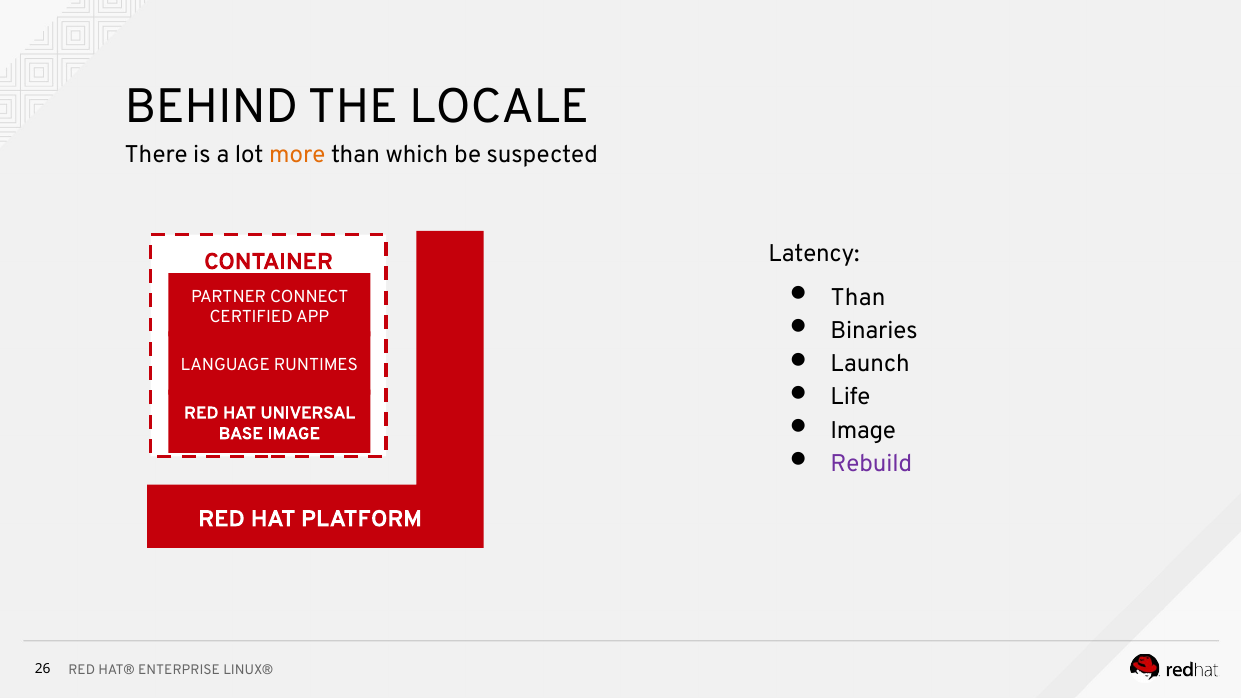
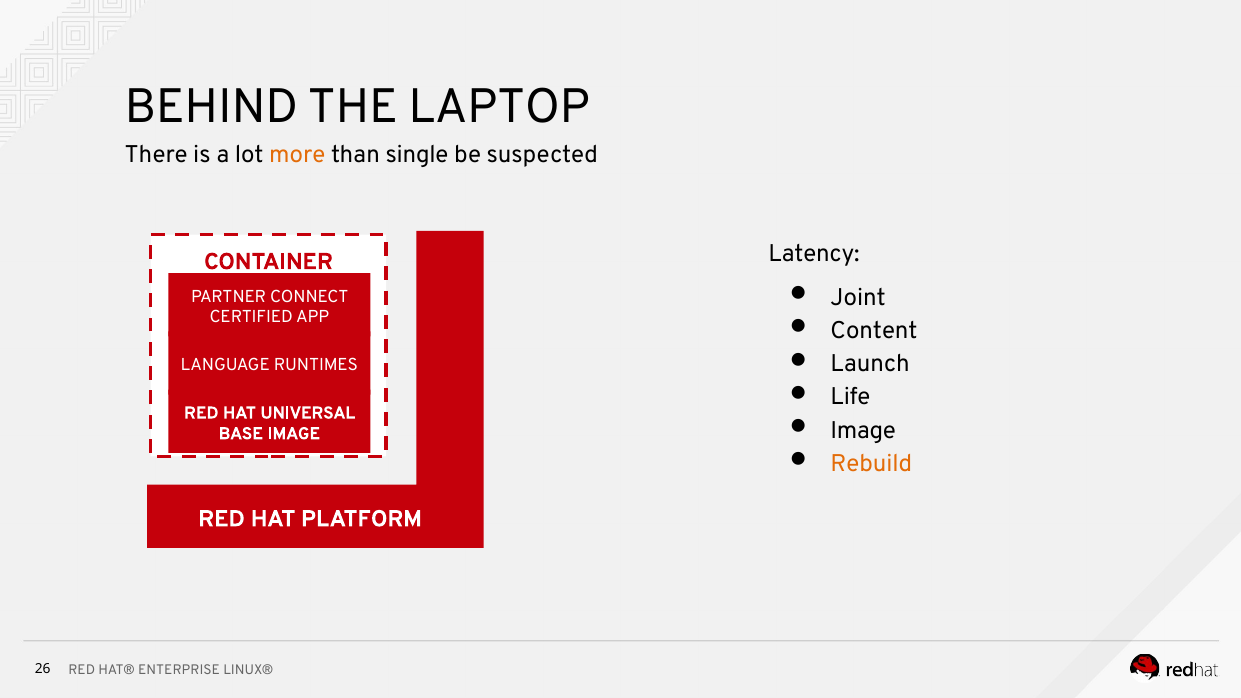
LOCALE: LOCALE -> LAPTOP (499, 106)
which: which -> single (417, 155)
Than: Than -> Joint (858, 297)
Binaries: Binaries -> Content (874, 330)
Rebuild colour: purple -> orange (871, 464)
